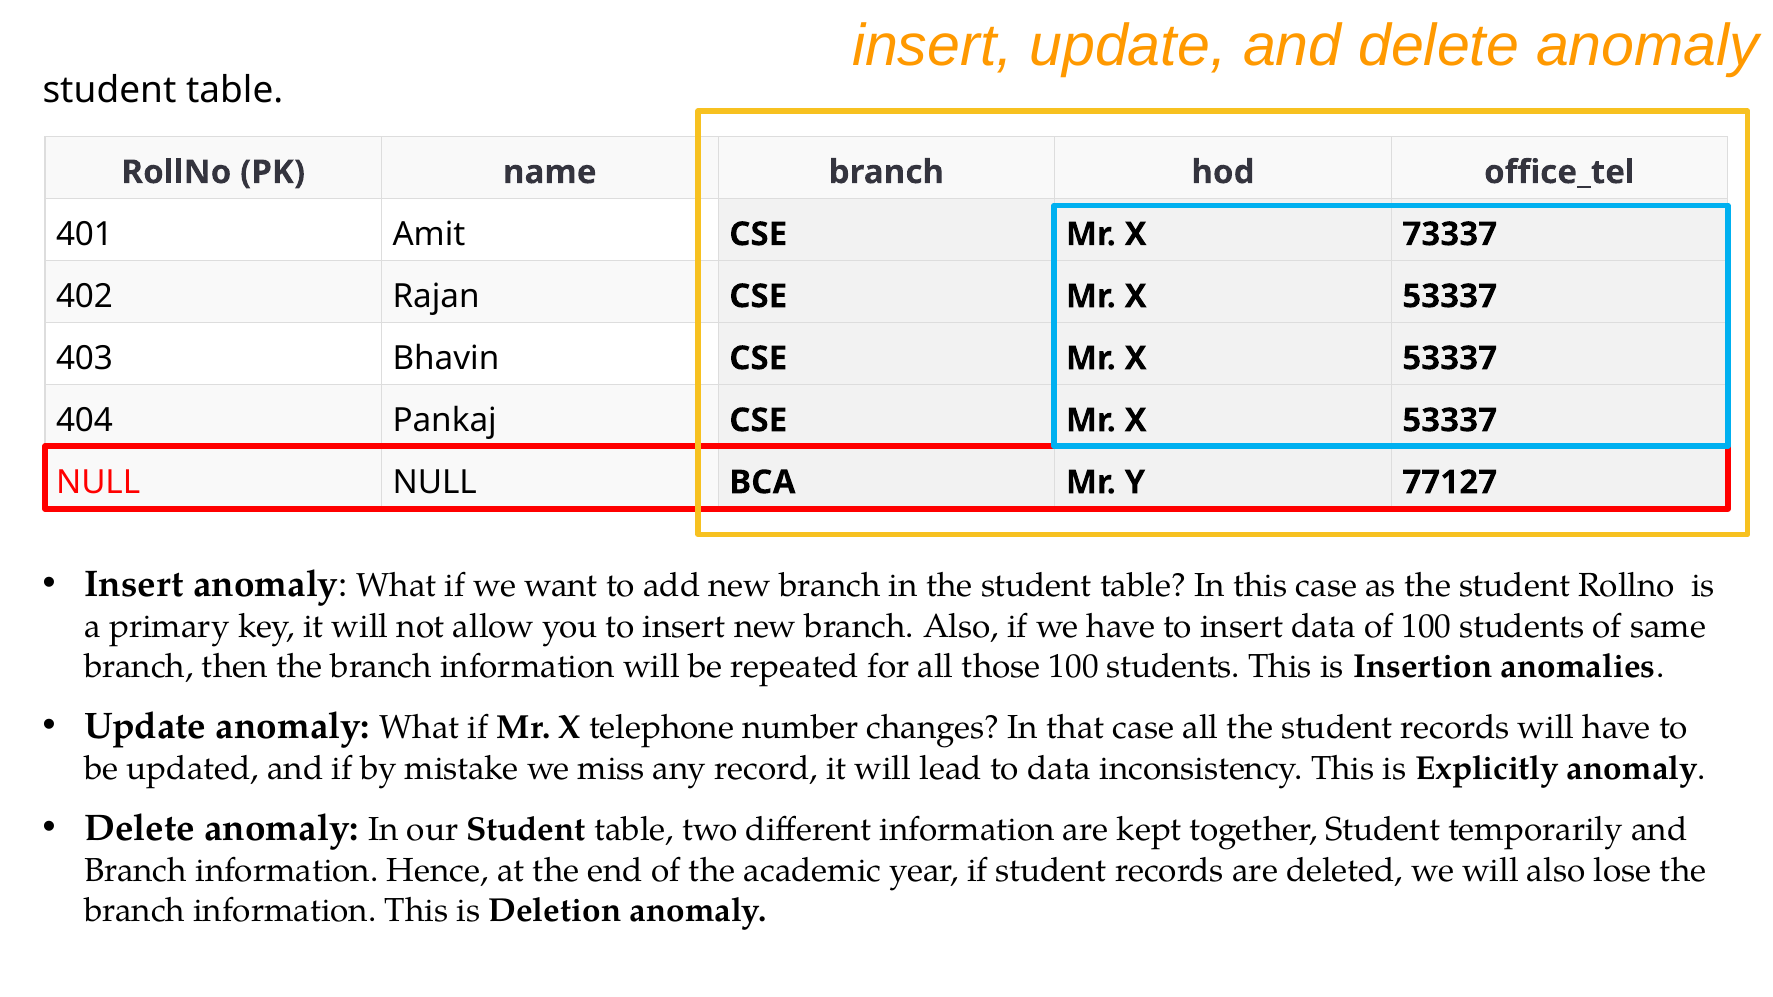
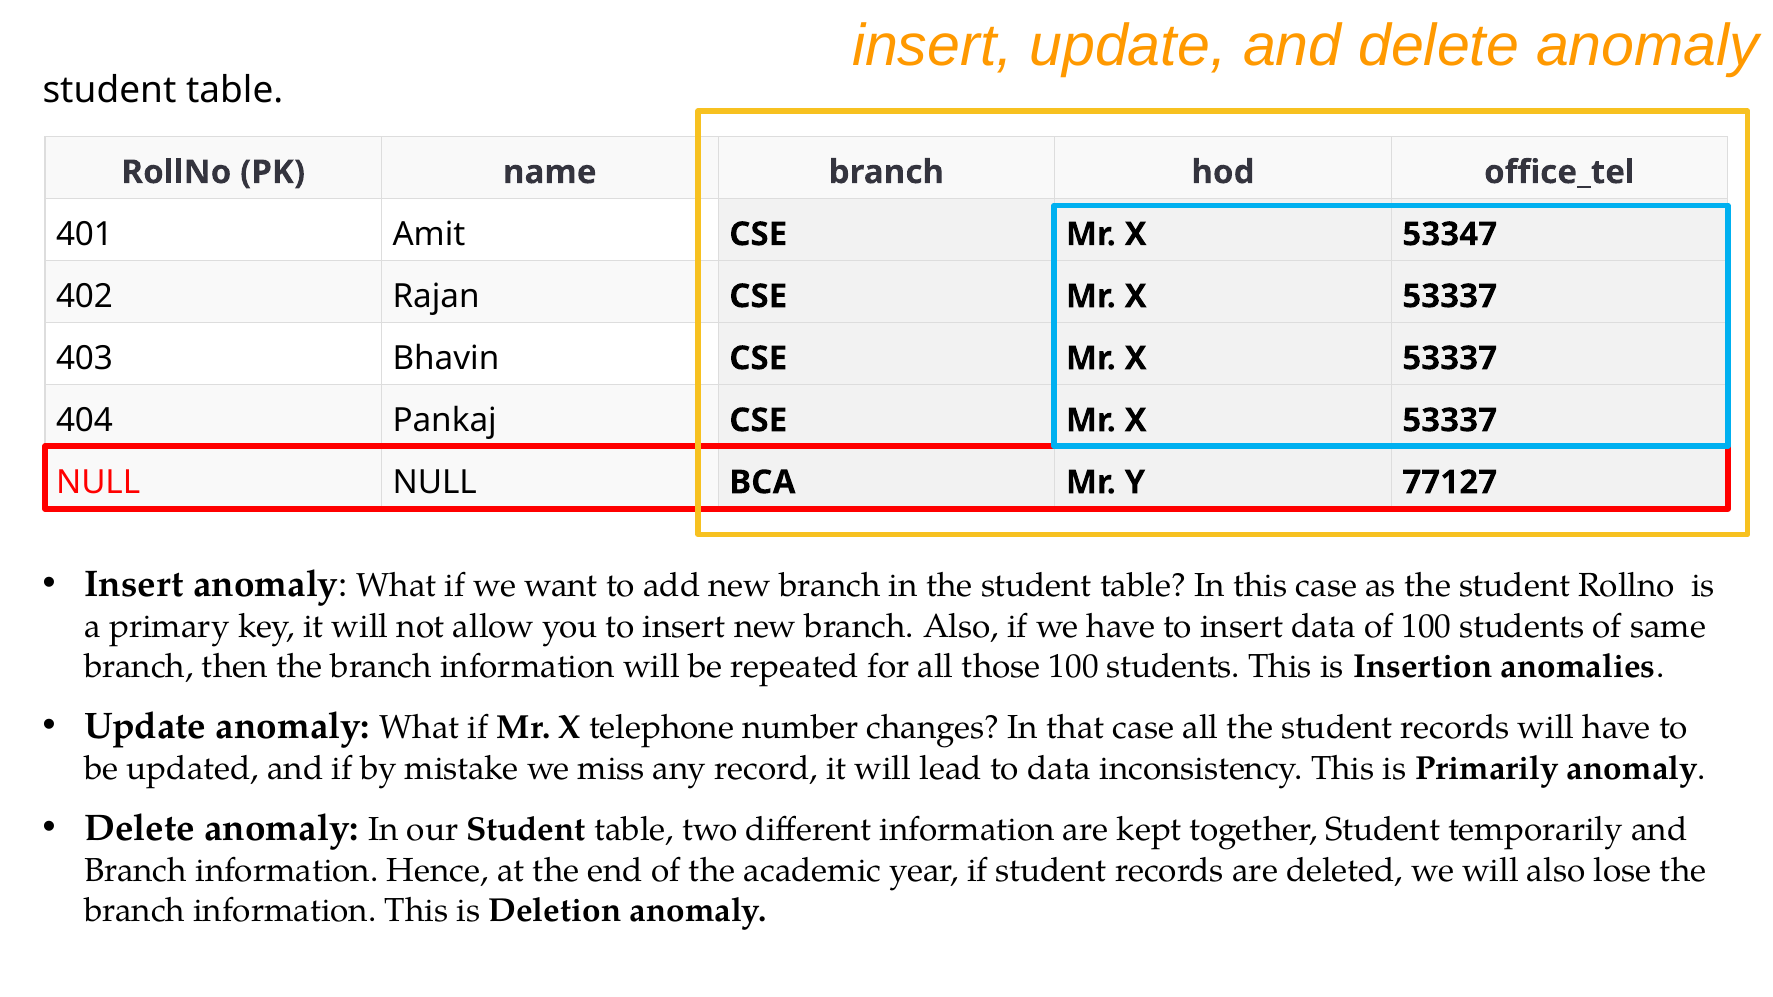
73337: 73337 -> 53347 (1450, 234)
Explicitly: Explicitly -> Primarily (1487, 768)
